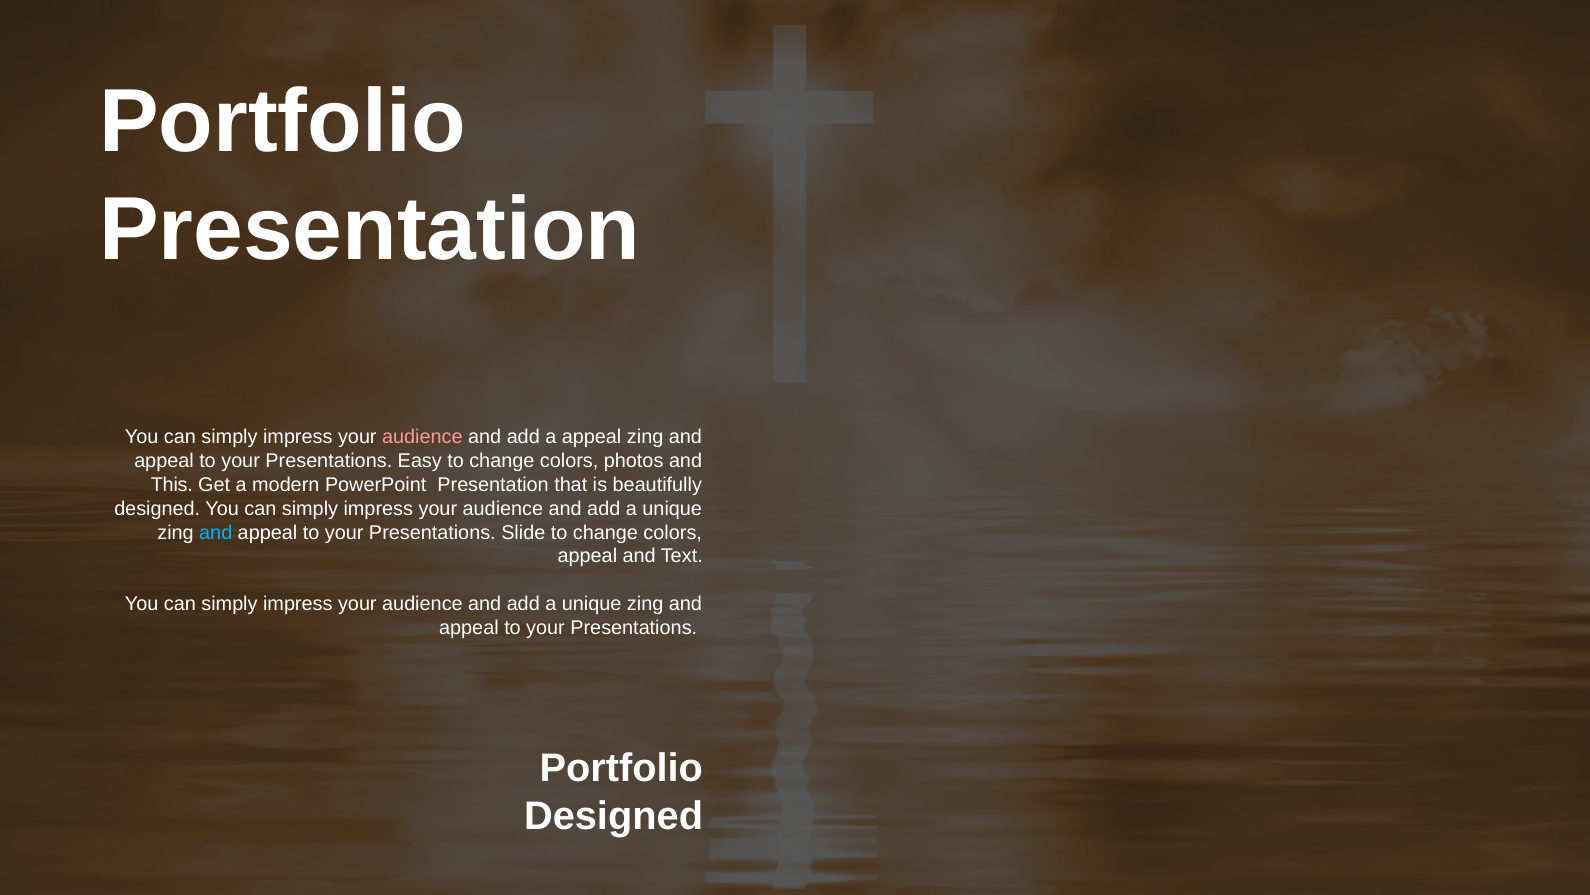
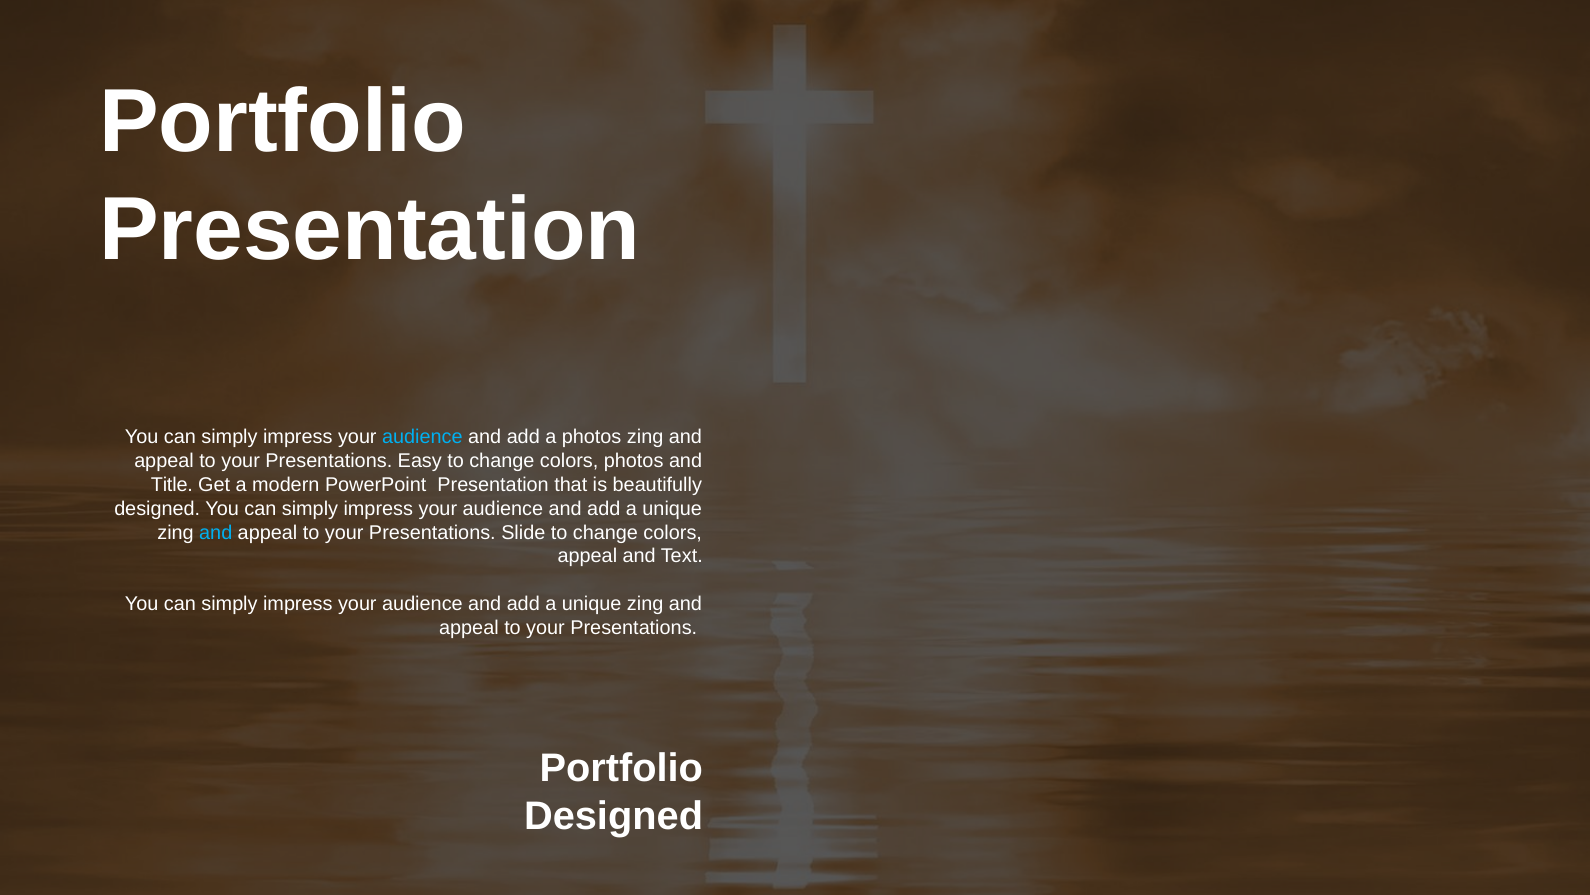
audience colour: pink -> light blue (422, 437)
a appeal: appeal -> photos (592, 437)
This: This -> Title (172, 484)
